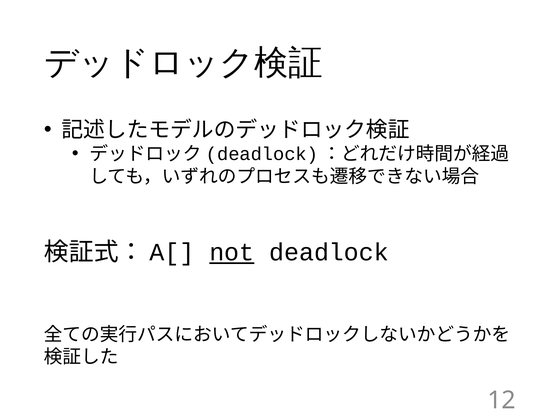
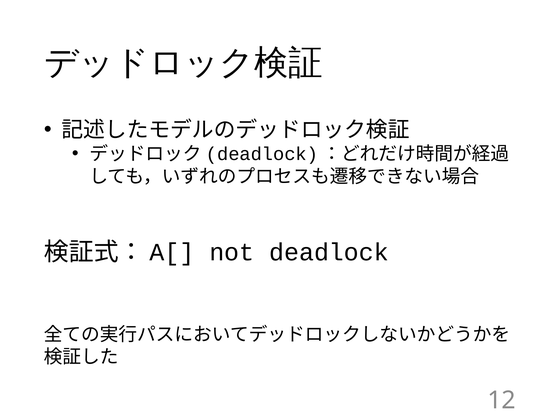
not underline: present -> none (232, 252)
